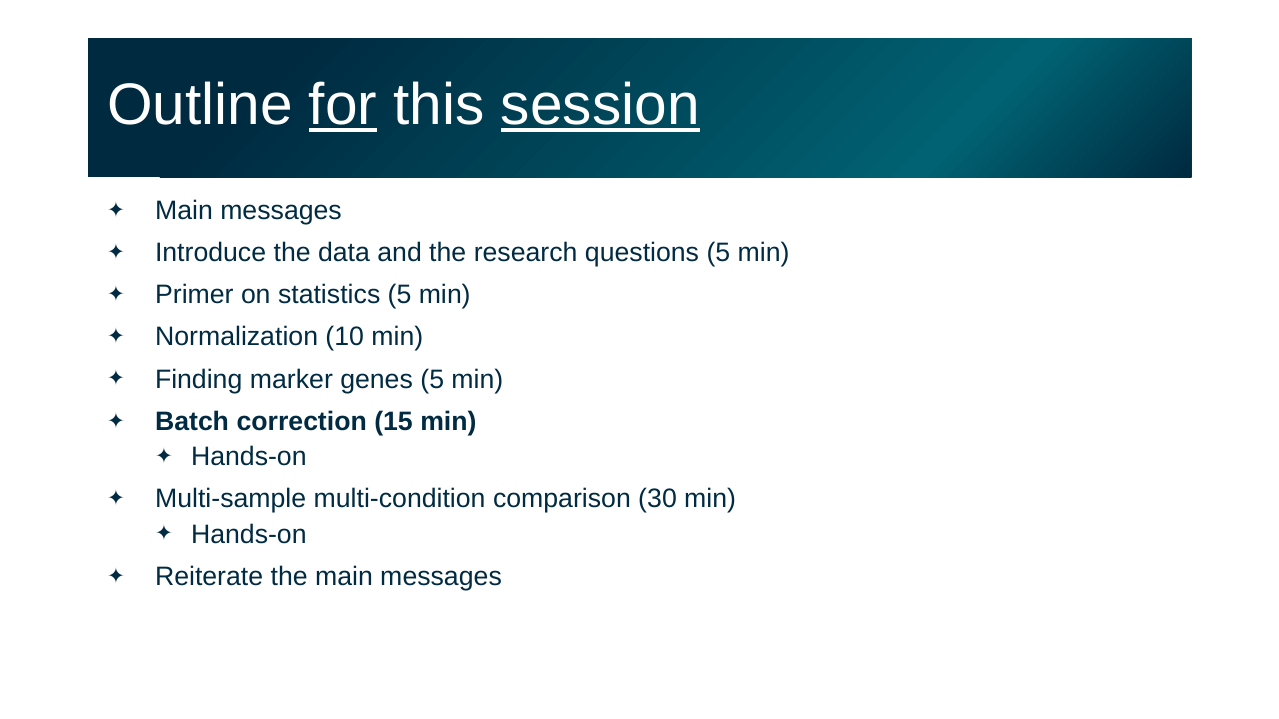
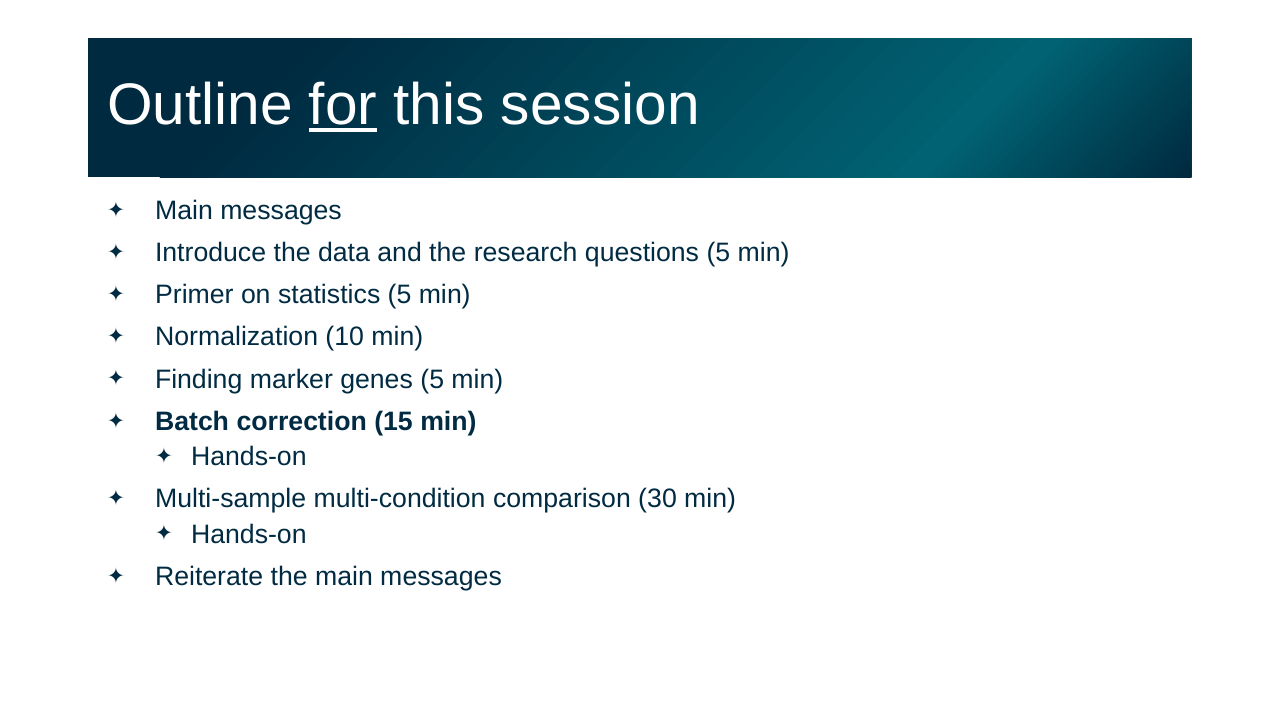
session underline: present -> none (600, 105)
